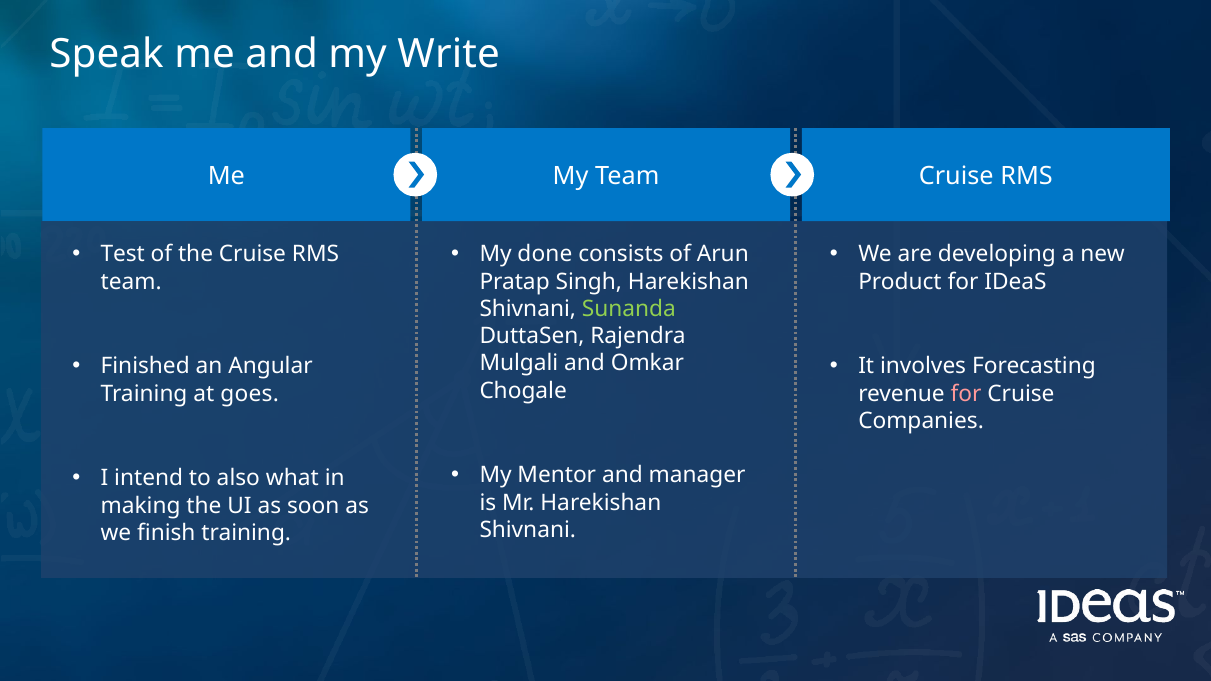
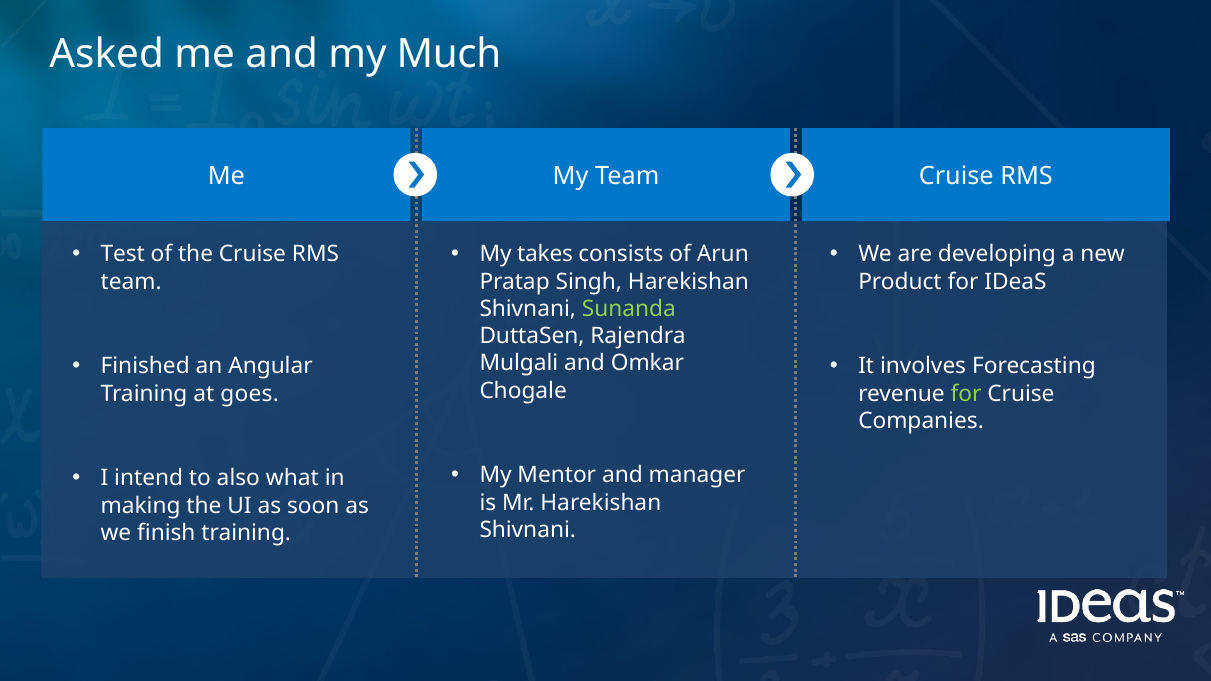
Speak: Speak -> Asked (107, 55)
Write: Write -> Much (449, 55)
done: done -> takes (545, 255)
for colour: pink -> light green (966, 394)
